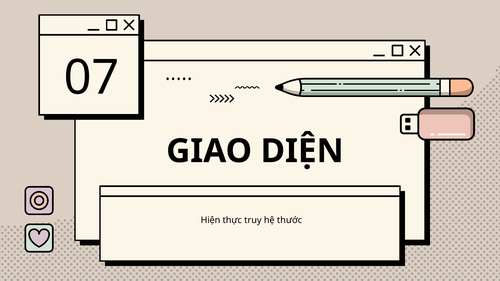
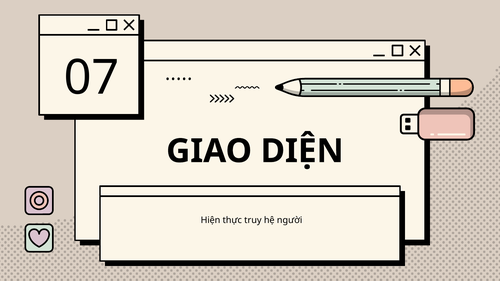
thước: thước -> người (290, 220)
